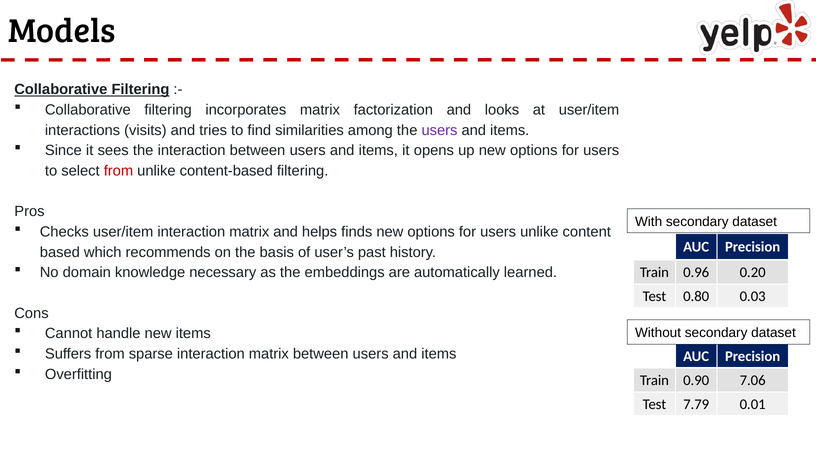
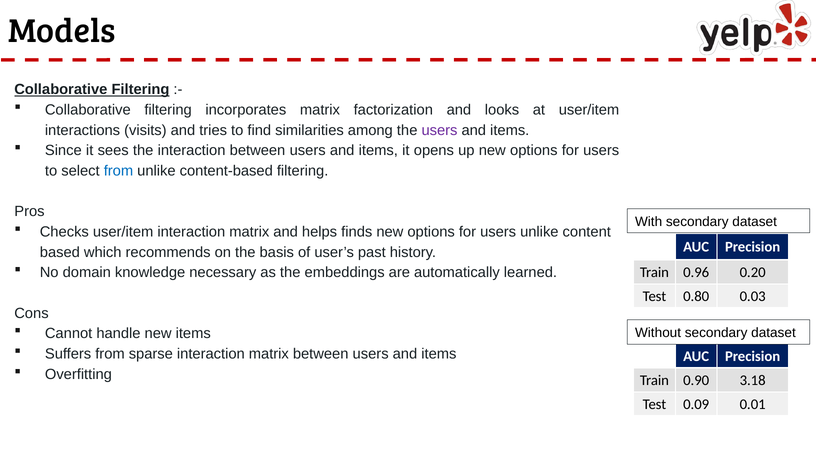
from colour: red -> blue (118, 171)
7.06: 7.06 -> 3.18 (753, 380)
7.79: 7.79 -> 0.09 (696, 404)
